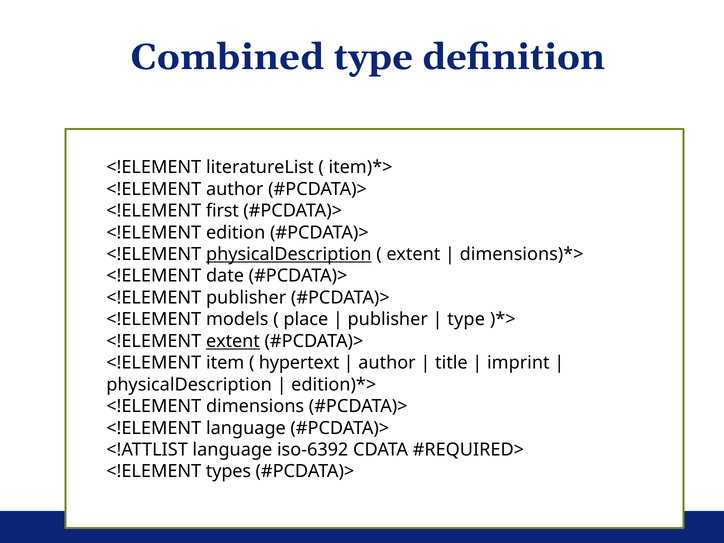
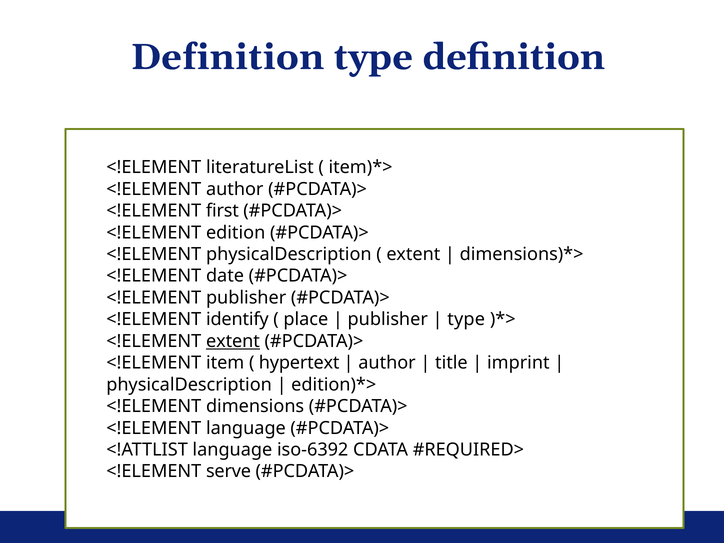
Combined: Combined -> Definition (227, 57)
physicalDescription underline: present -> none (289, 254)
models: models -> identify (237, 319)
types: types -> serve (229, 471)
